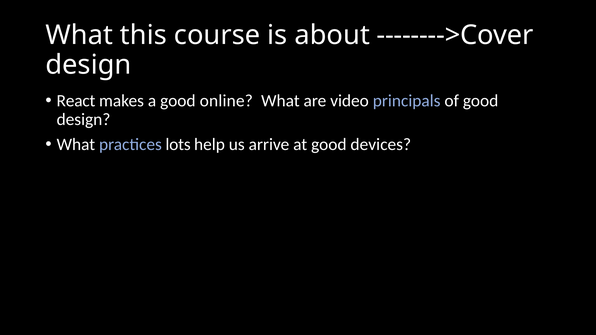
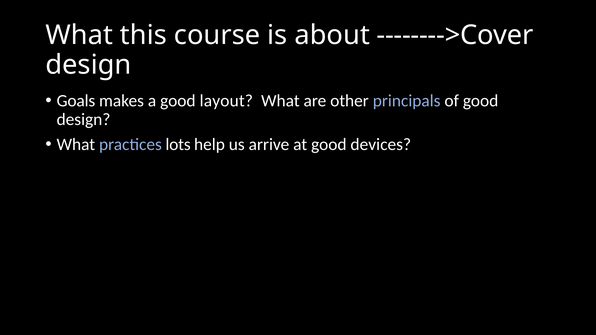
React: React -> Goals (76, 101)
online: online -> layout (226, 101)
video: video -> other (350, 101)
